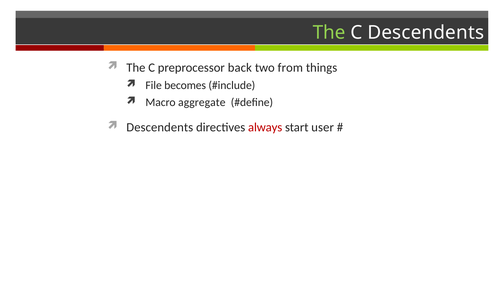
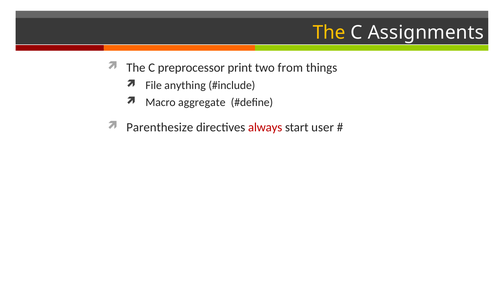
The colour: light green -> yellow (329, 32)
C Descendents: Descendents -> Assignments (426, 32)
back: back -> print (240, 68)
becomes: becomes -> anything (185, 85)
Descendents: Descendents -> Parenthesize (160, 127)
